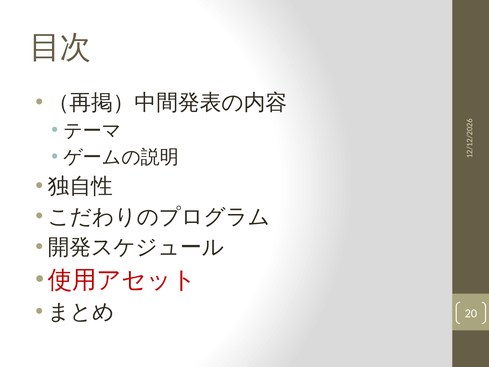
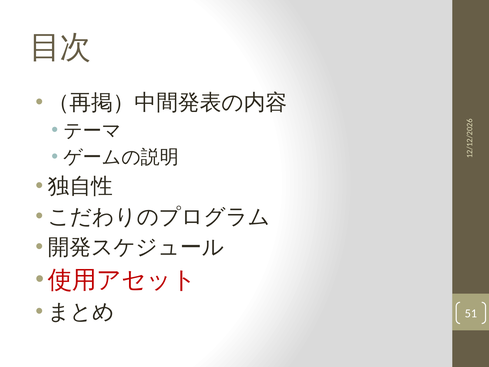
20: 20 -> 51 (471, 313)
